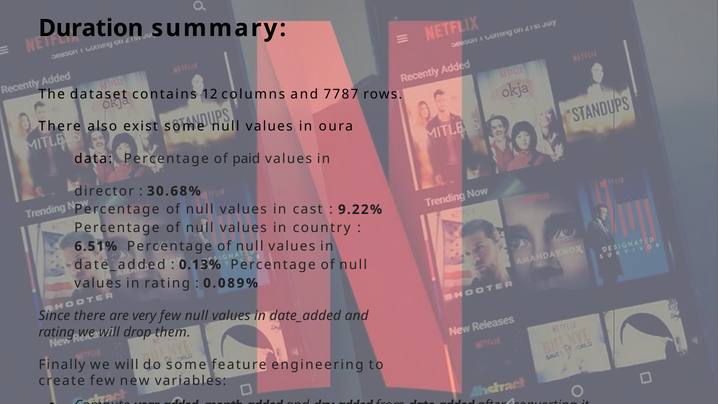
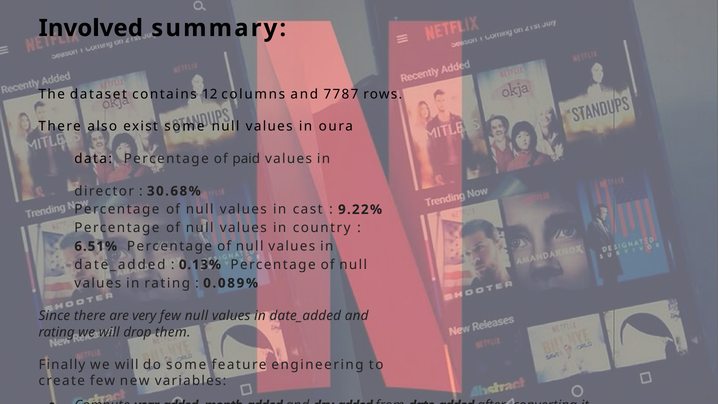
Duration: Duration -> Involved (91, 28)
